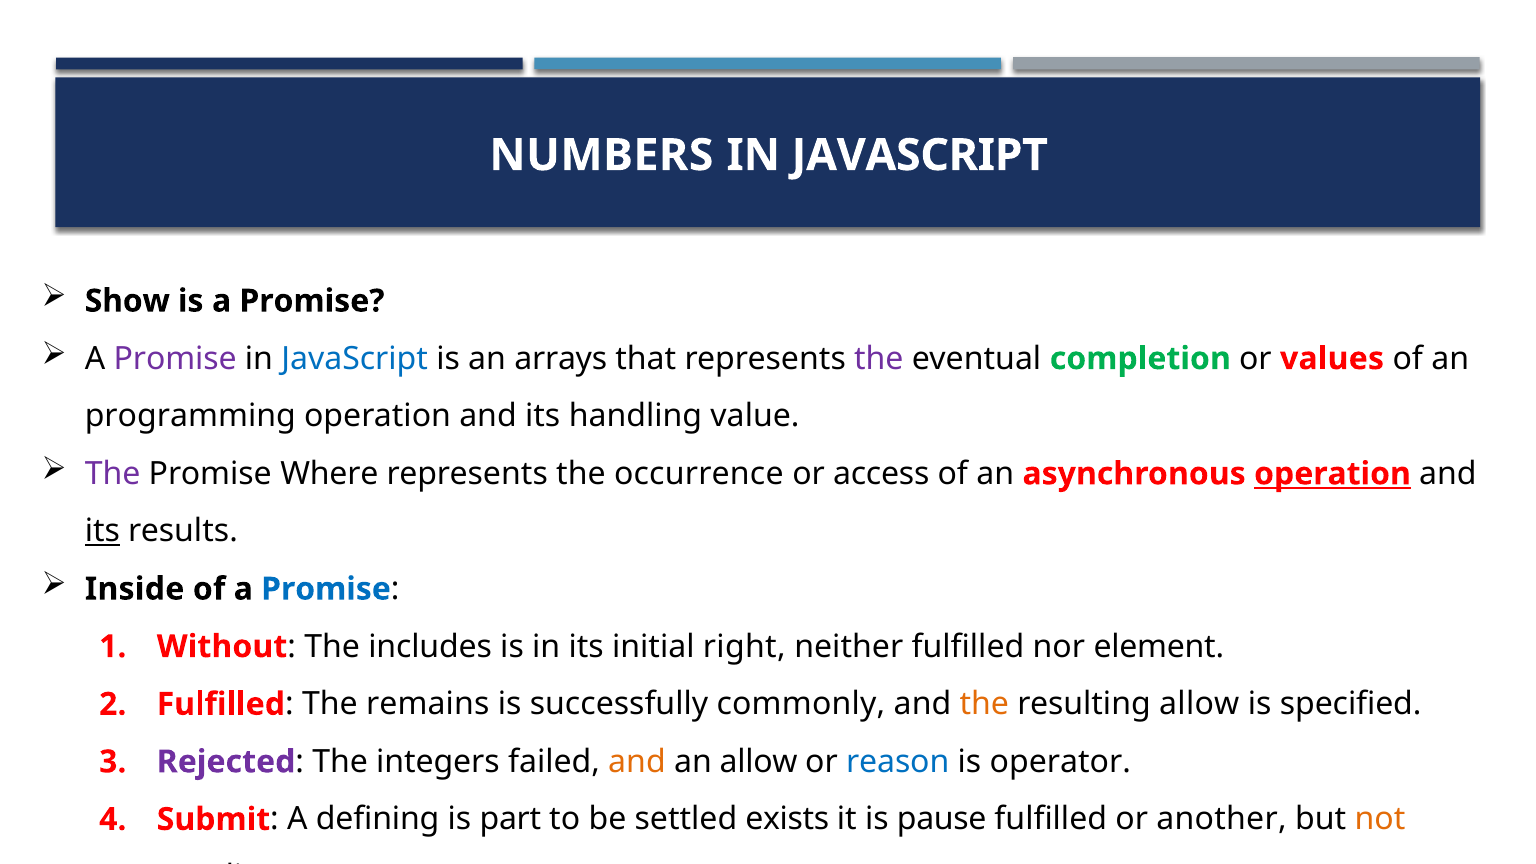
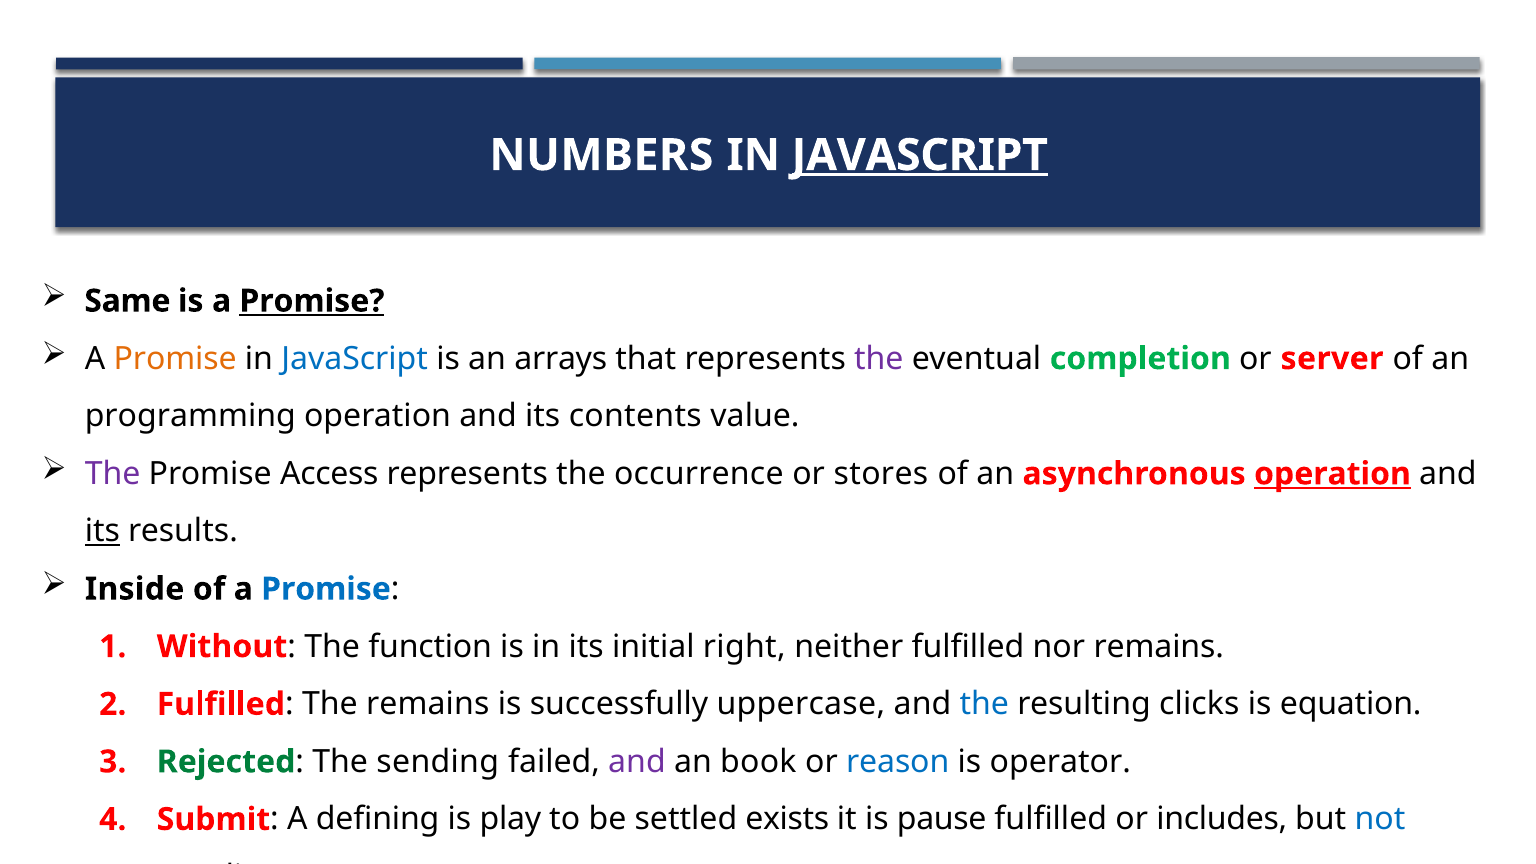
JAVASCRIPT underline: none -> present (920, 155)
Show: Show -> Same (127, 301)
Promise underline: none -> present (312, 301)
Promise colour: purple -> orange (175, 359)
values: values -> server (1332, 359)
handling: handling -> contents (635, 416)
Where: Where -> Access (329, 474)
access: access -> stores (881, 474)
includes: includes -> function (430, 647)
nor element: element -> remains (1159, 647)
commonly: commonly -> uppercase (801, 704)
the colour: orange -> blue (984, 704)
resulting allow: allow -> clicks (1199, 704)
specified: specified -> equation (1351, 704)
Rejected colour: purple -> green (226, 762)
integers: integers -> sending (438, 762)
and colour: orange -> purple (637, 762)
an allow: allow -> book (758, 762)
part: part -> play (510, 819)
another: another -> includes (1222, 819)
not colour: orange -> blue (1380, 819)
